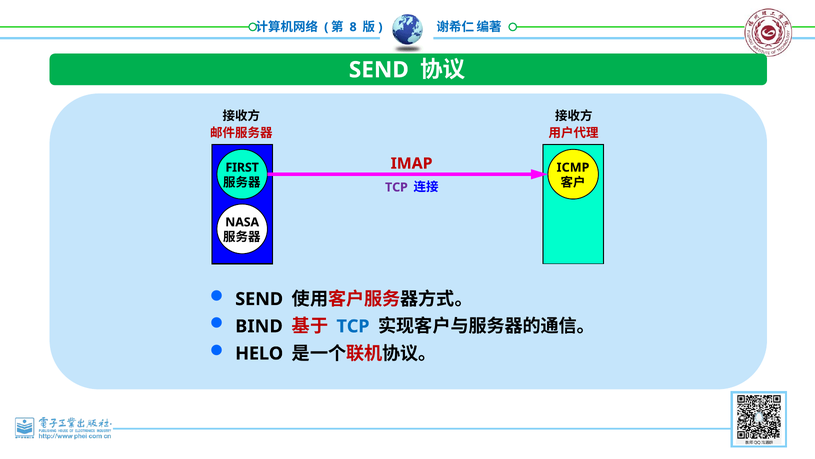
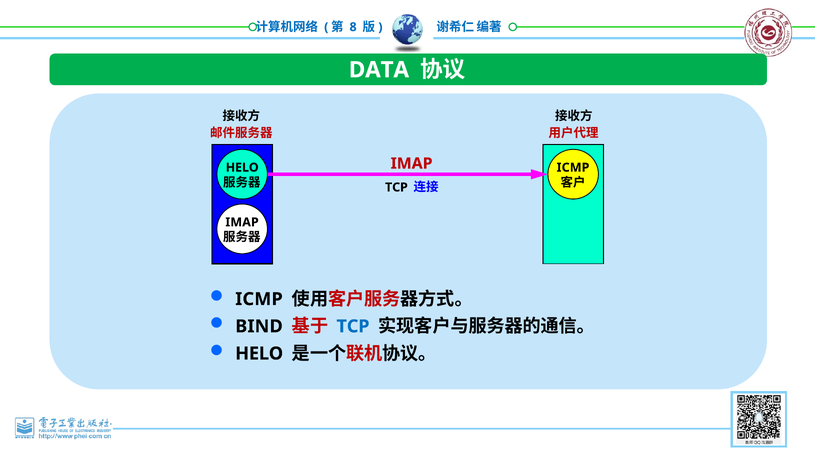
SEND: SEND -> DATA (379, 70)
FIRST: FIRST -> HELO (242, 167)
TCP colour: purple -> black (396, 187)
NASA: NASA -> IMAP (242, 222)
SEND: SEND -> ICMP (259, 299)
